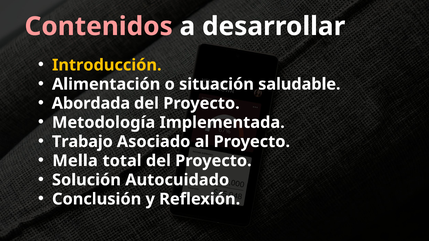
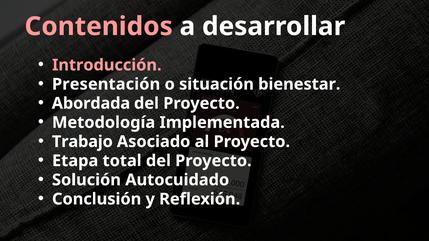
Introducción colour: yellow -> pink (107, 65)
Alimentación: Alimentación -> Presentación (106, 84)
saludable: saludable -> bienestar (299, 84)
Mella: Mella -> Etapa (75, 161)
